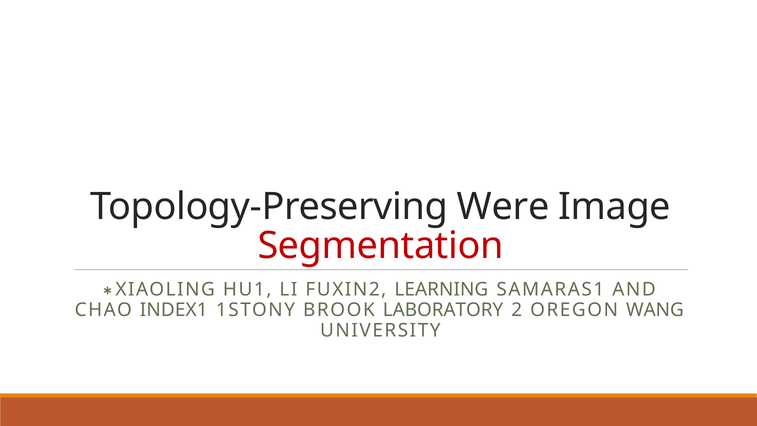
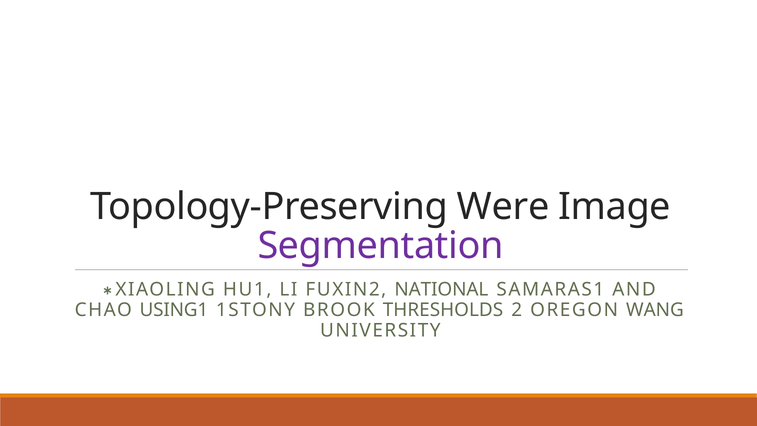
Segmentation colour: red -> purple (381, 245)
LEARNING: LEARNING -> NATIONAL (441, 289)
INDEX1: INDEX1 -> USING1 (174, 310)
LABORATORY: LABORATORY -> THRESHOLDS (443, 310)
